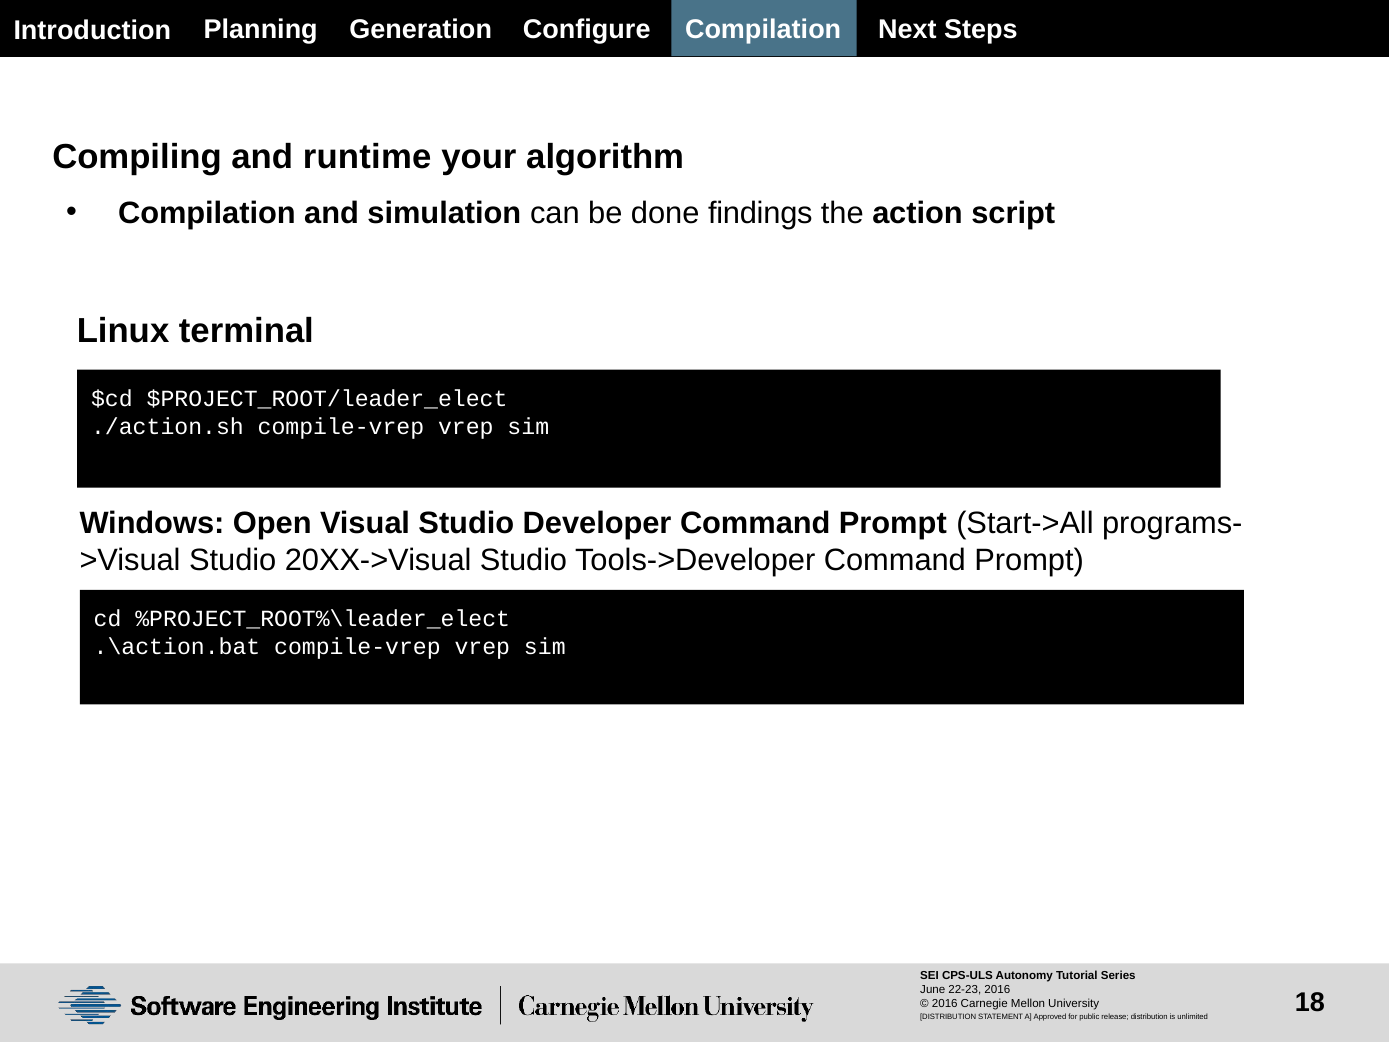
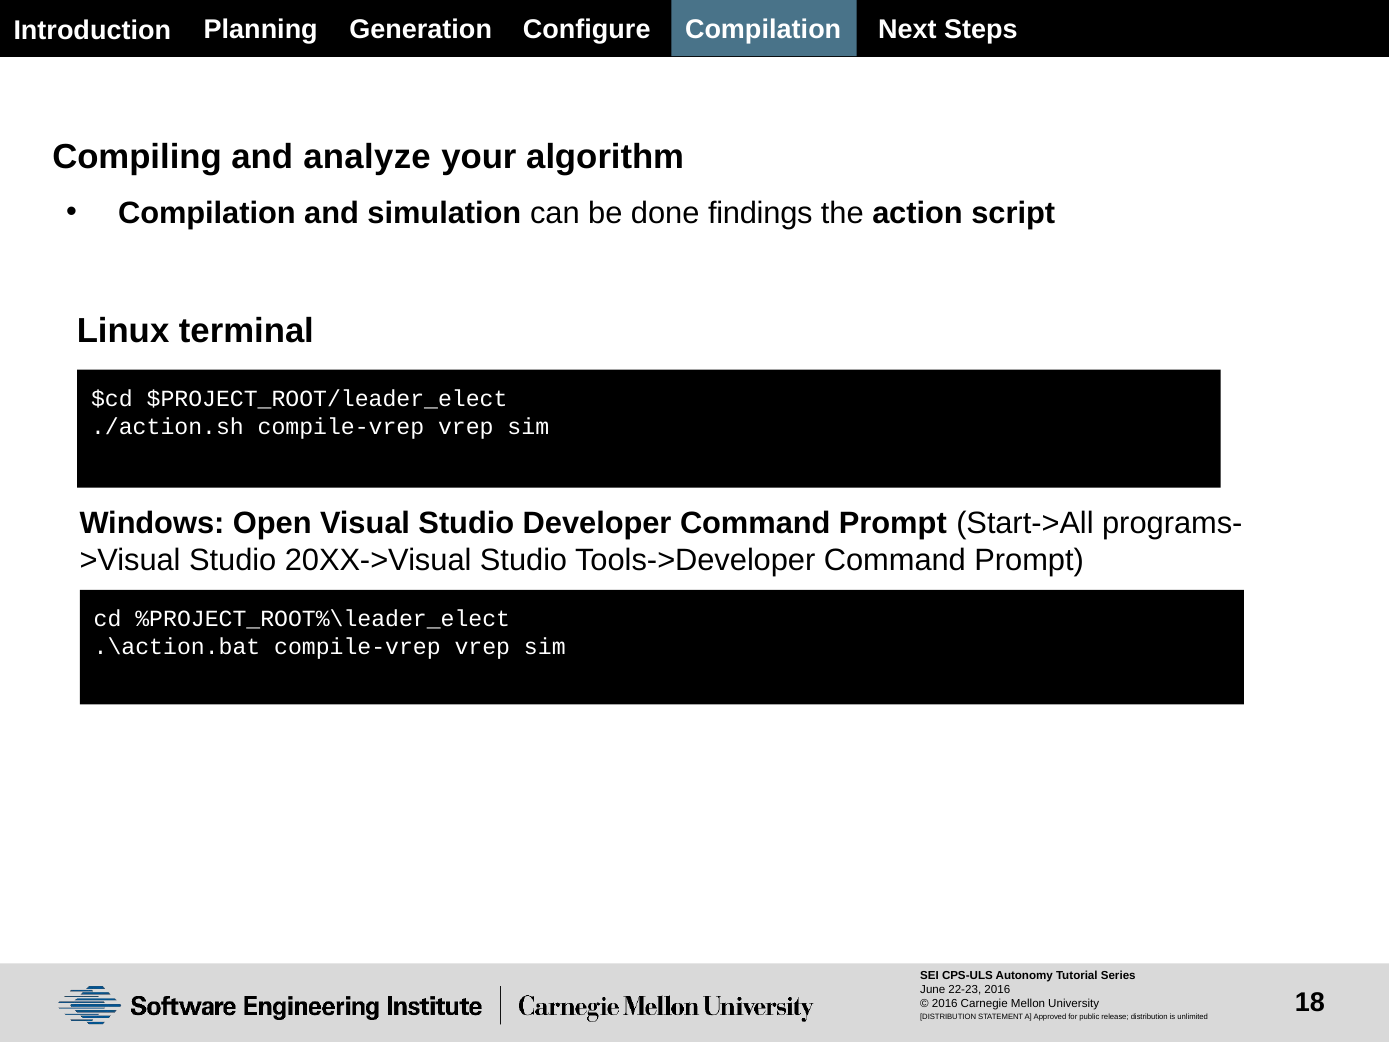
runtime: runtime -> analyze (367, 157)
